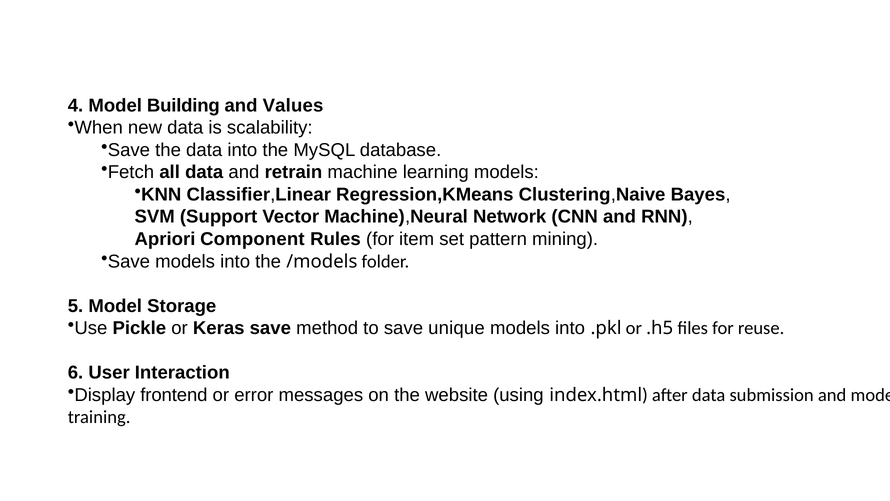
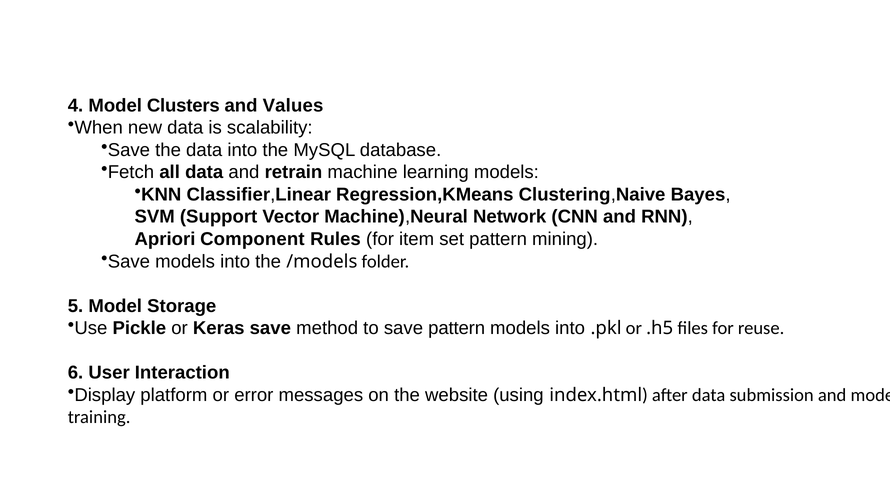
Building: Building -> Clusters (183, 105)
save unique: unique -> pattern (457, 328)
frontend: frontend -> platform (174, 395)
